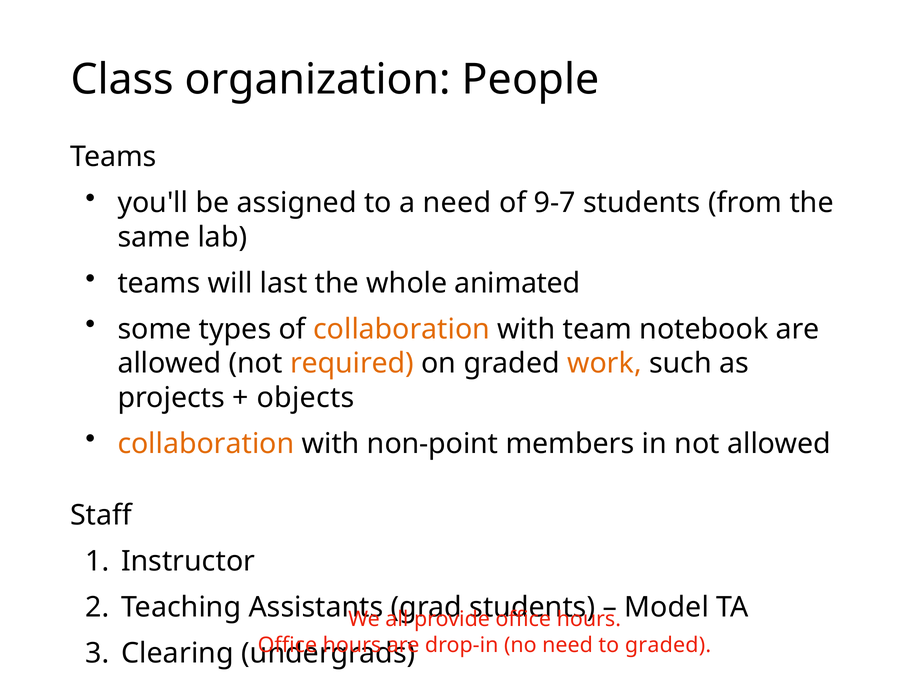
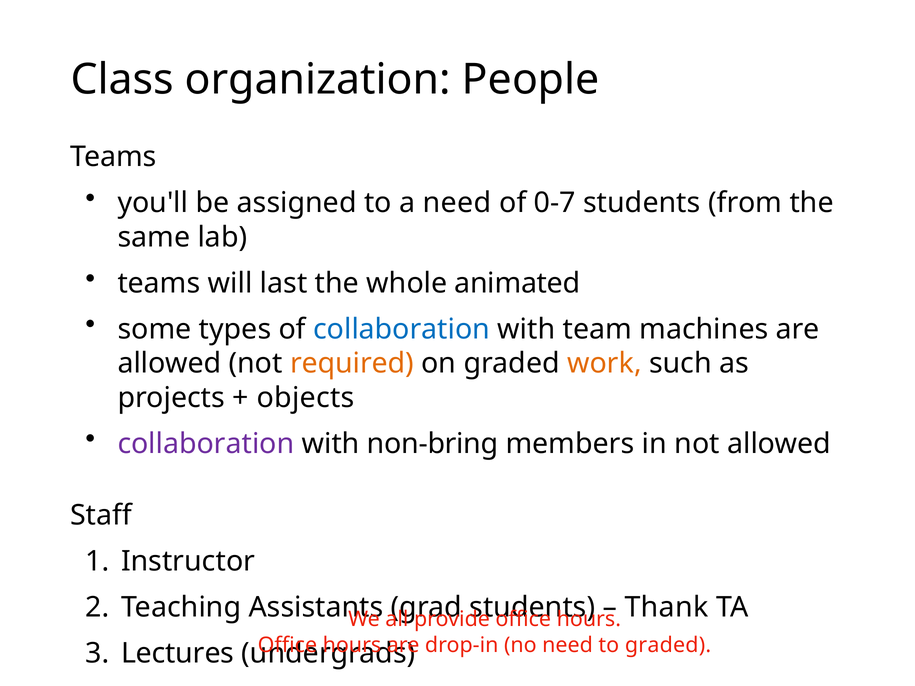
9-7: 9-7 -> 0-7 (555, 203)
collaboration colour: orange -> blue (402, 329)
notebook: notebook -> machines (704, 329)
collaboration colour: orange -> purple (206, 444)
non-point: non-point -> non-bring (433, 444)
Model: Model -> Thank (667, 608)
Clearing: Clearing -> Lectures (178, 654)
